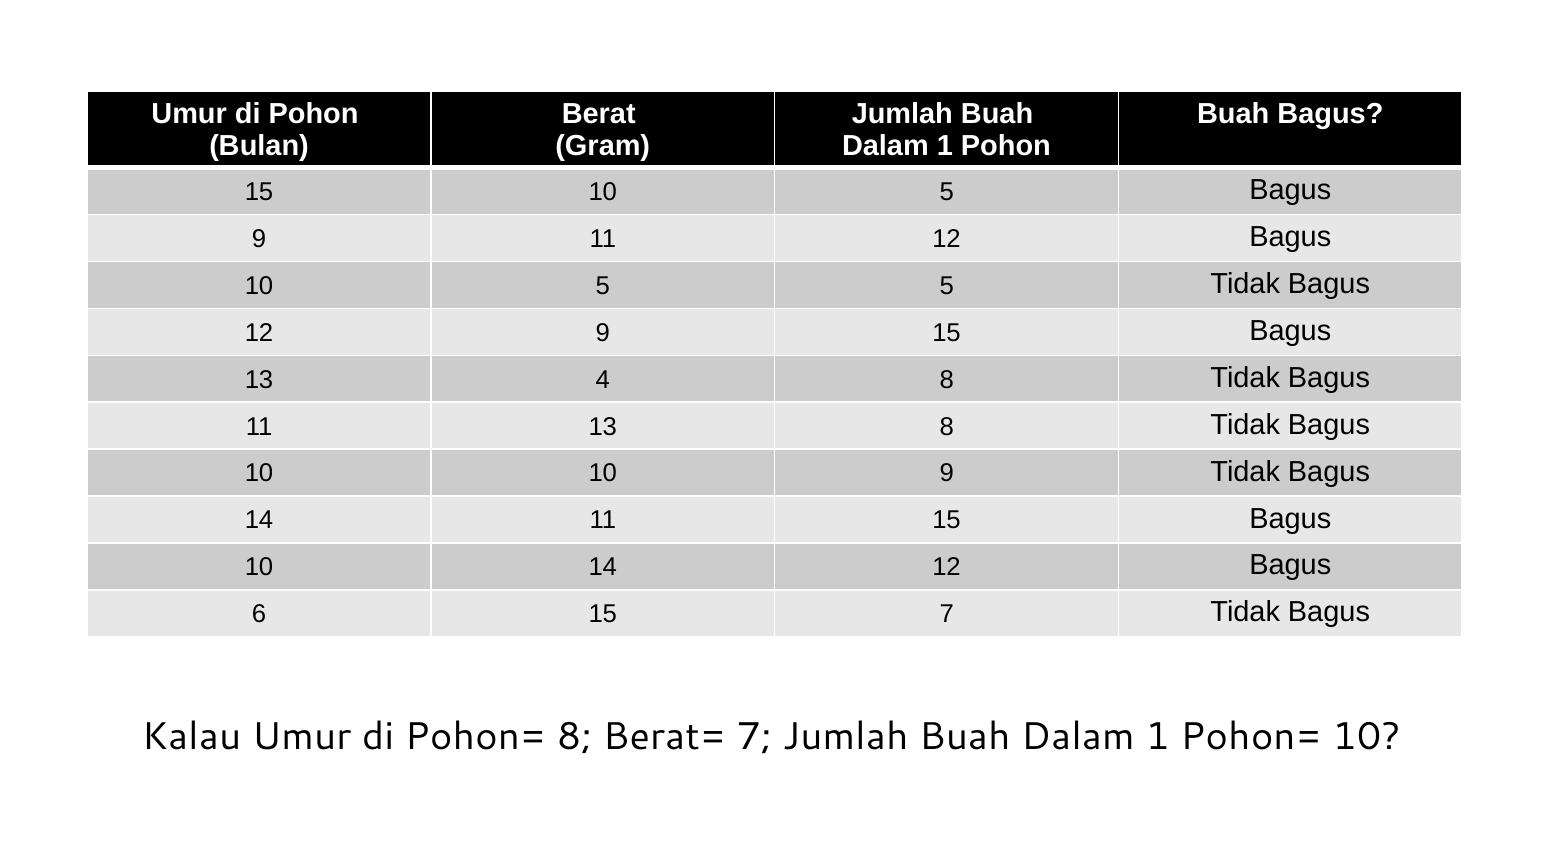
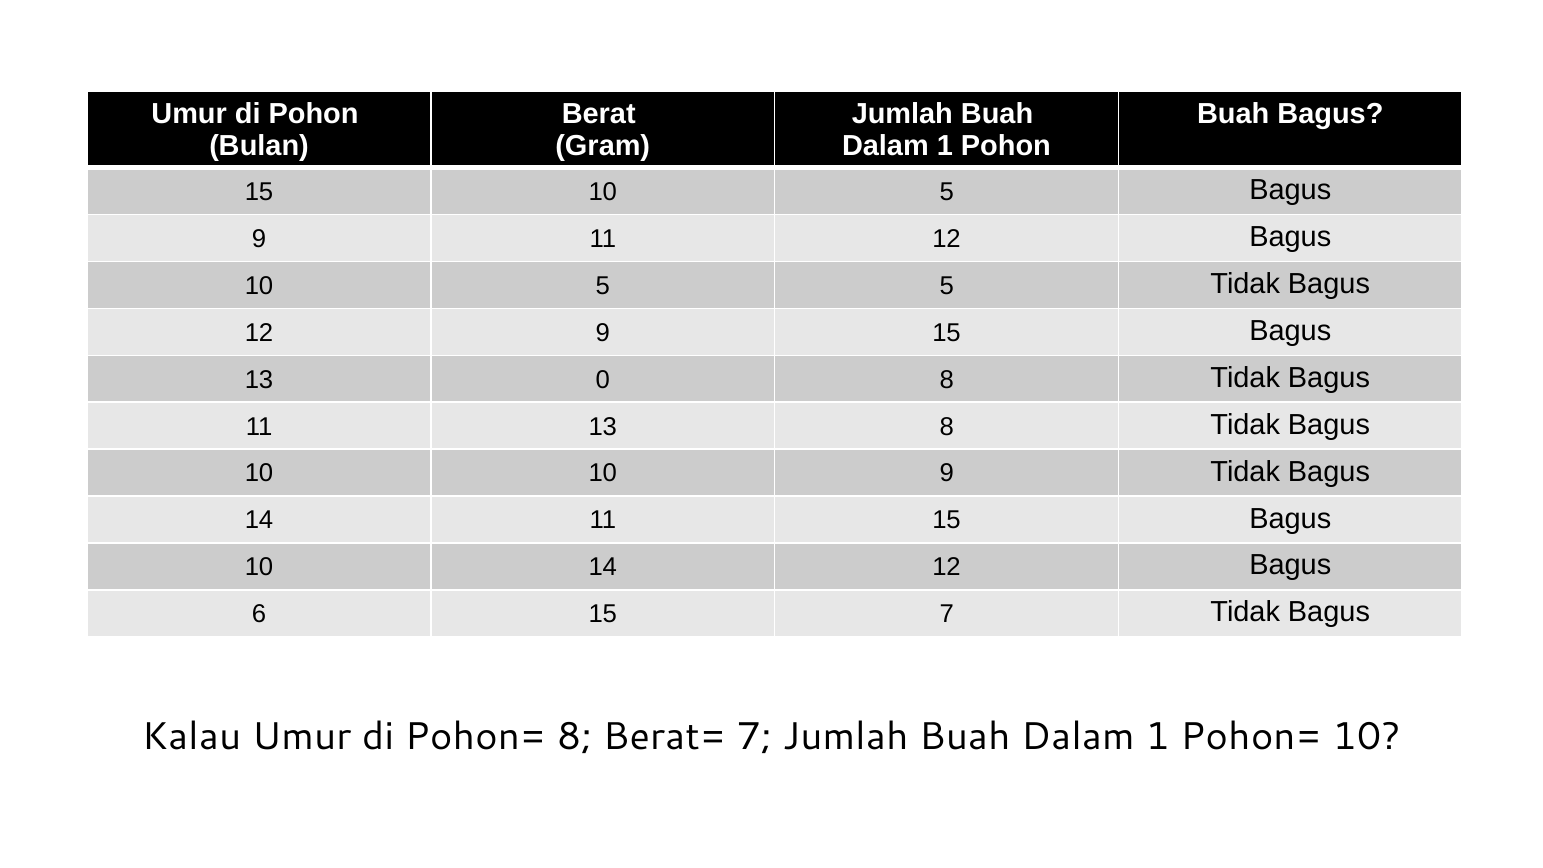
4: 4 -> 0 (603, 380)
